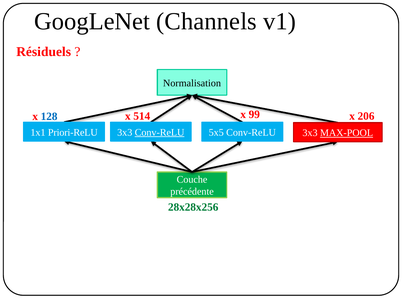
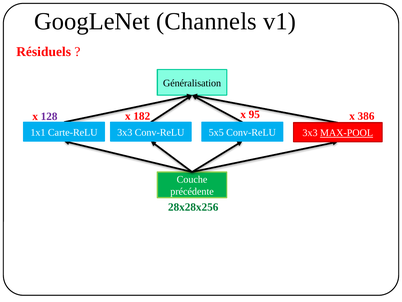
Normalisation: Normalisation -> Généralisation (192, 83)
128 colour: blue -> purple (49, 116)
514: 514 -> 182 (142, 116)
99: 99 -> 95 (254, 114)
206: 206 -> 386 (366, 116)
Priori-ReLU: Priori-ReLU -> Carte-ReLU (73, 132)
Conv-ReLU underline: present -> none (160, 132)
